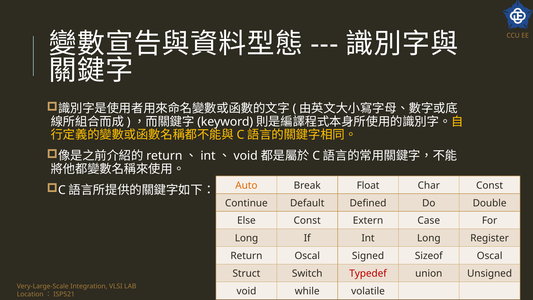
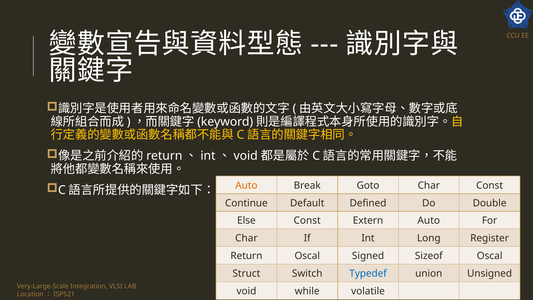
Float: Float -> Goto (368, 185)
Extern Case: Case -> Auto (429, 221)
Long: Long -> Char (246, 238)
Typedef colour: red -> blue (368, 273)
